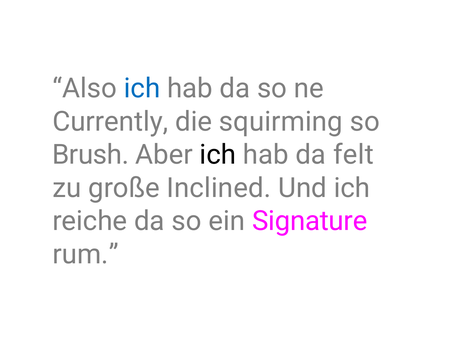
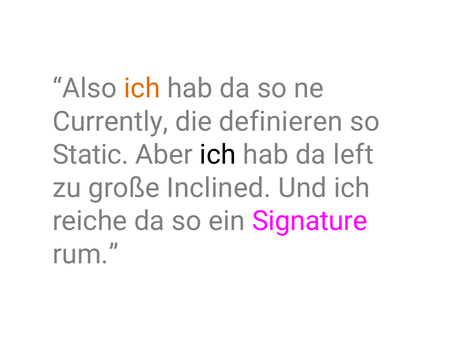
ich colour: blue -> orange (142, 88)
squirming: squirming -> definieren (281, 122)
Brush: Brush -> Static (91, 155)
felt: felt -> left (353, 155)
